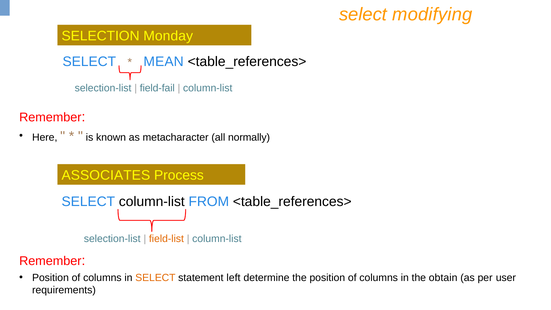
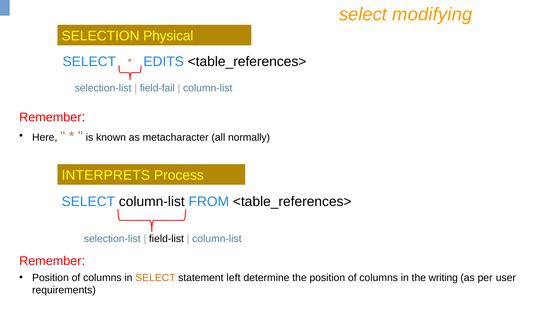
Monday: Monday -> Physical (168, 36)
MEAN: MEAN -> EDITS (164, 61)
ASSOCIATES: ASSOCIATES -> INTERPRETS (106, 175)
field-list colour: orange -> black (166, 239)
obtain: obtain -> writing (443, 278)
